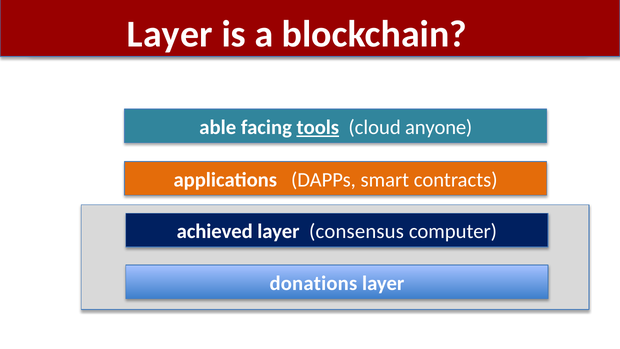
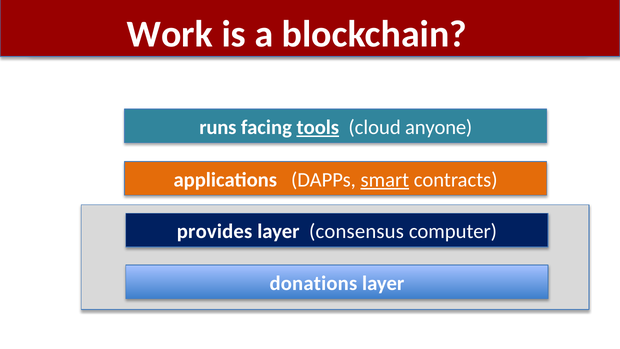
Layer: Layer -> Work (170, 34)
able: able -> runs (218, 127)
smart underline: none -> present (385, 180)
achieved: achieved -> provides (215, 231)
